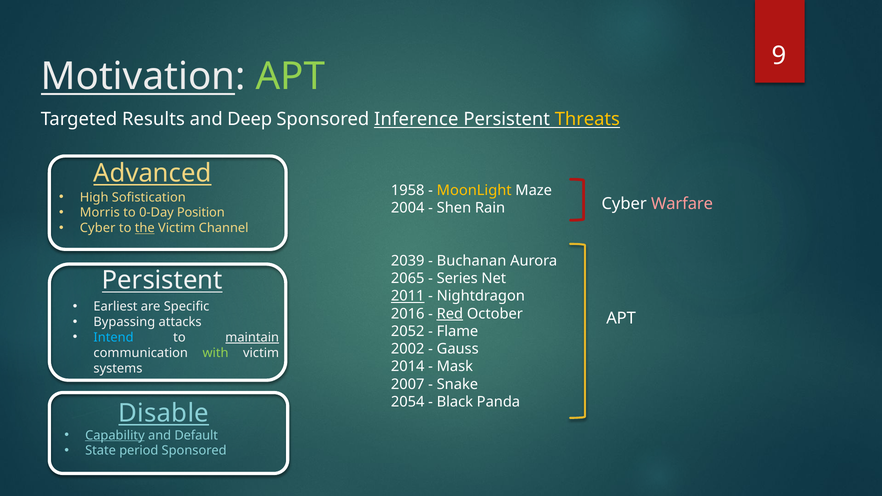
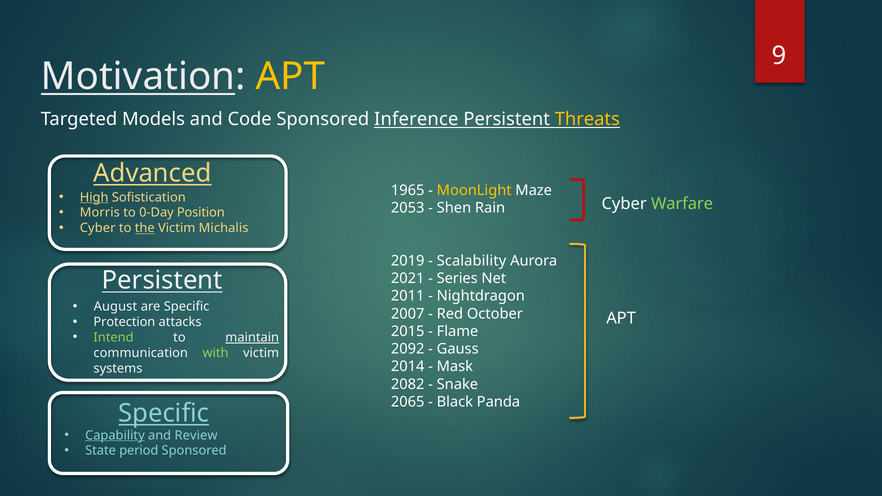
APT colour: light green -> yellow (290, 76)
Results: Results -> Models (154, 119)
Deep: Deep -> Code (250, 119)
1958: 1958 -> 1965 (408, 190)
High underline: none -> present (94, 197)
Warfare colour: pink -> light green (682, 204)
2004: 2004 -> 2053 (408, 208)
Channel: Channel -> Michalis (224, 228)
2039: 2039 -> 2019 (408, 261)
Buchanan: Buchanan -> Scalability (471, 261)
2065: 2065 -> 2021 (408, 279)
2011 underline: present -> none (408, 296)
Earliest: Earliest -> August (115, 307)
2016: 2016 -> 2007 (408, 314)
Red underline: present -> none (450, 314)
Bypassing: Bypassing -> Protection (124, 322)
2052: 2052 -> 2015 (408, 331)
Intend colour: light blue -> light green (114, 337)
2002: 2002 -> 2092 (408, 349)
2007: 2007 -> 2082 (408, 384)
2054: 2054 -> 2065 (408, 402)
Disable: Disable -> Specific (164, 413)
Default: Default -> Review (196, 435)
